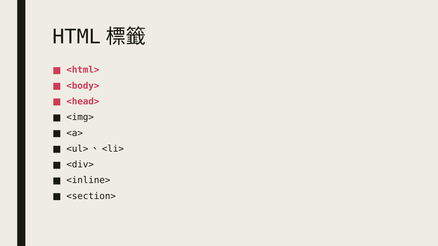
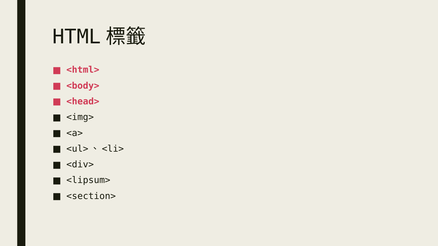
<inline>: <inline> -> <lipsum> (88, 181)
